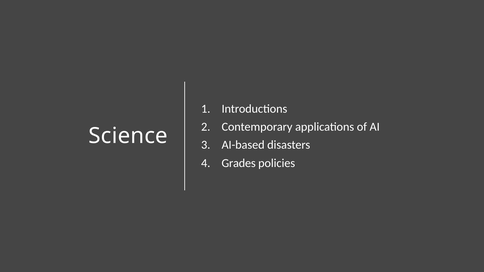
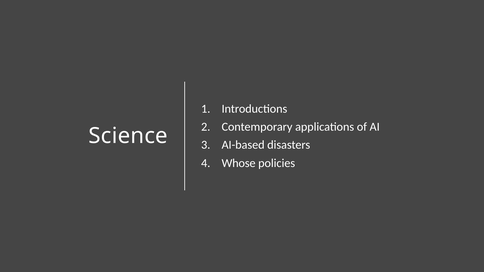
Grades: Grades -> Whose (239, 163)
